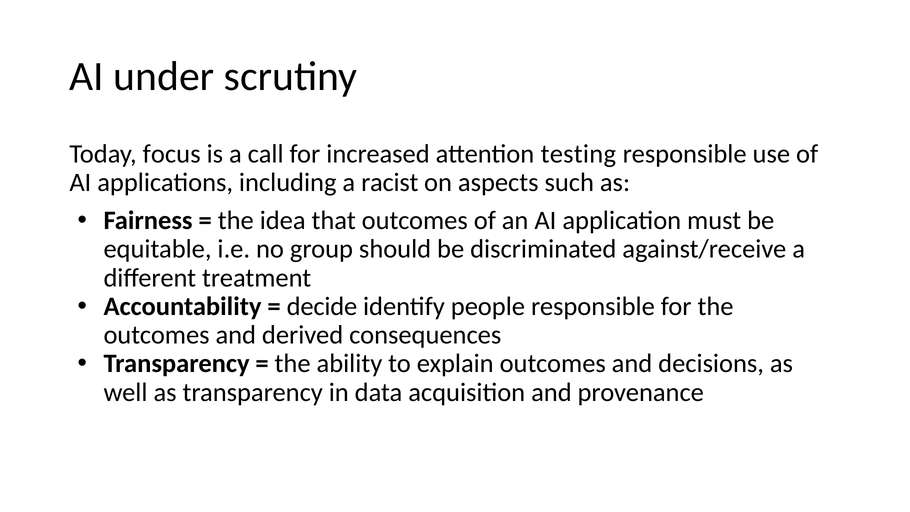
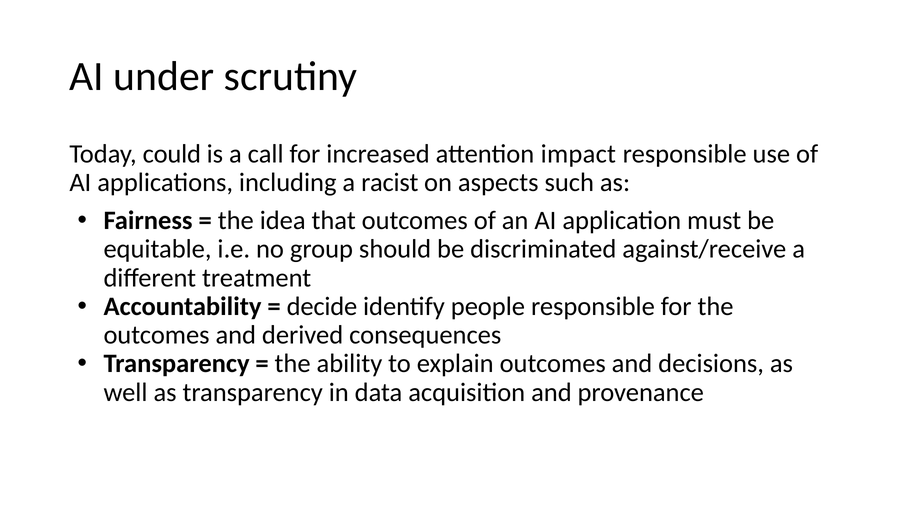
focus: focus -> could (172, 154)
testing: testing -> impact (578, 154)
